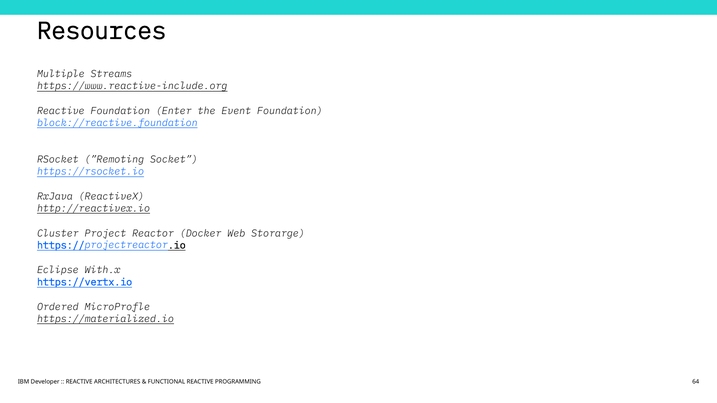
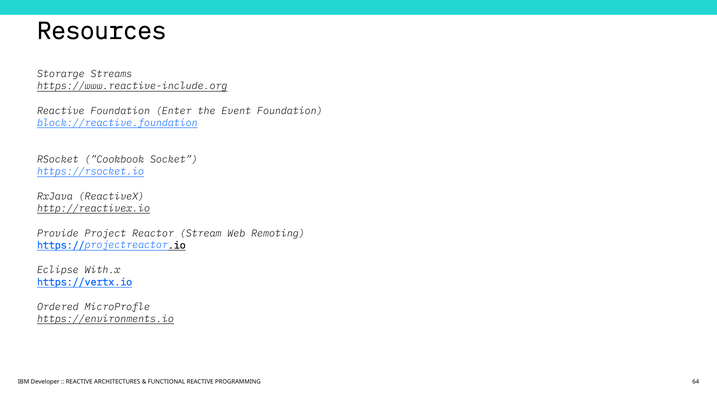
Multiple: Multiple -> Storarge (61, 74)
”Remoting: ”Remoting -> ”Cookbook (114, 160)
Cluster: Cluster -> Provide (58, 233)
Docker: Docker -> Stream (201, 233)
Storarge: Storarge -> Remoting (278, 233)
https://materialized.io: https://materialized.io -> https://environments.io (105, 319)
